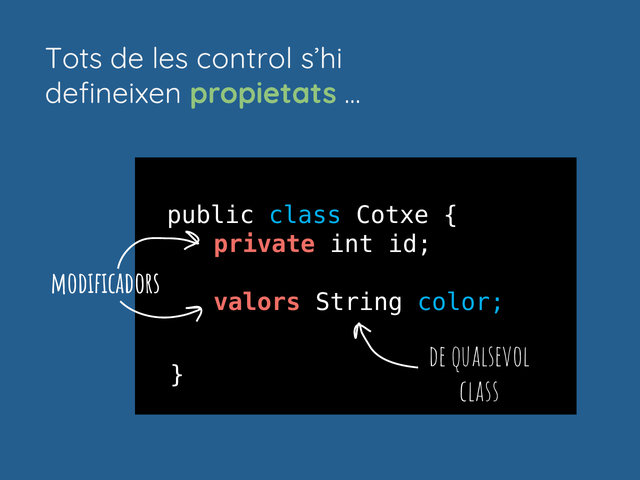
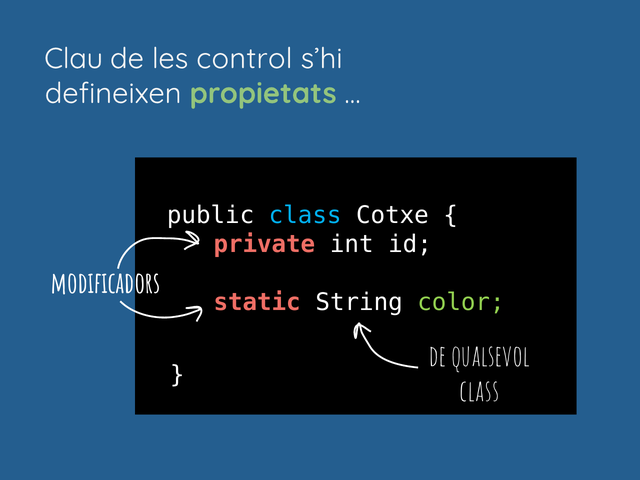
Tots: Tots -> Clau (74, 59)
valors: valors -> static (257, 302)
color colour: light blue -> light green (461, 302)
